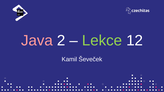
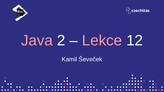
Lekce colour: light green -> pink (102, 41)
